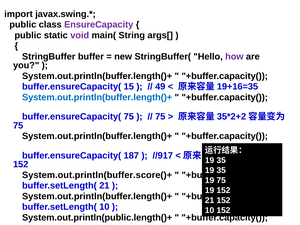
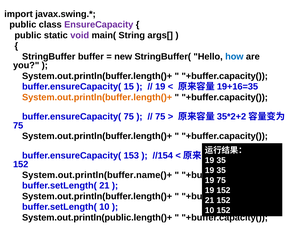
how colour: purple -> blue (234, 57)
49: 49 -> 19 (160, 87)
System.out.println(buffer.length()+ colour: blue -> orange (97, 97)
187: 187 -> 153 (131, 156)
//917: //917 -> //154 (163, 156)
System.out.println(buffer.score()+: System.out.println(buffer.score()+ -> System.out.println(buffer.name()+ (97, 175)
